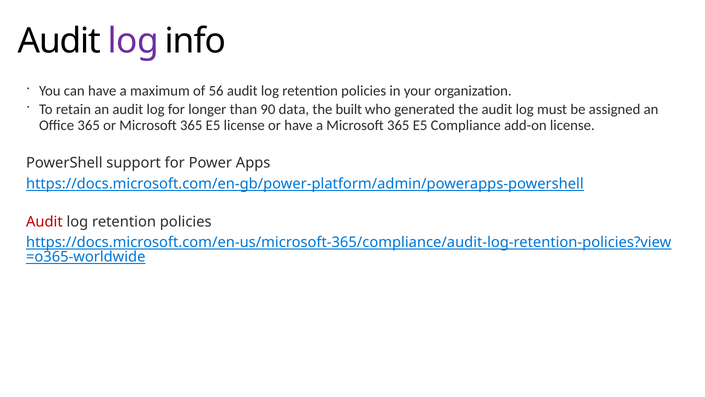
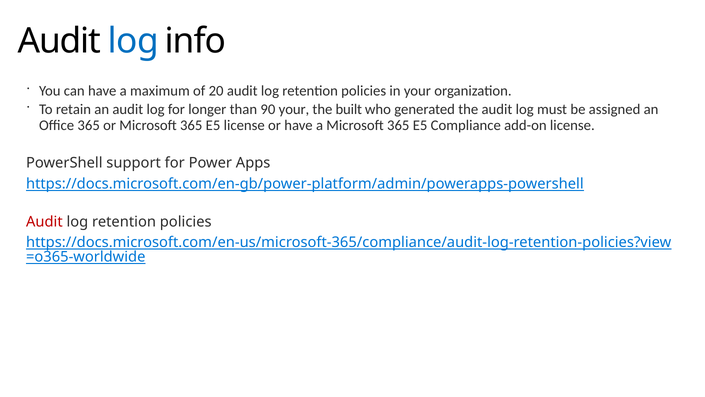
log colour: purple -> blue (133, 41)
56: 56 -> 20 (216, 91)
90 data: data -> your (294, 109)
